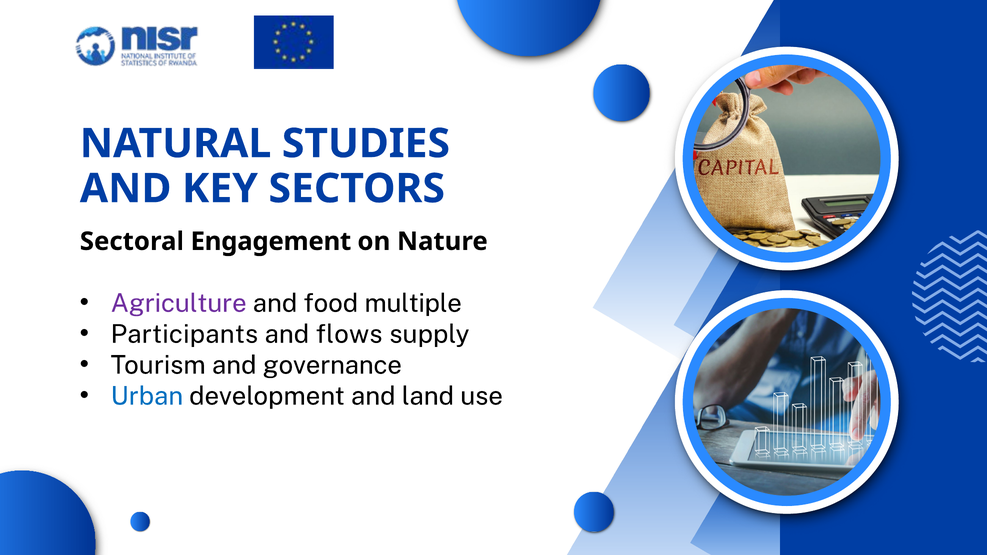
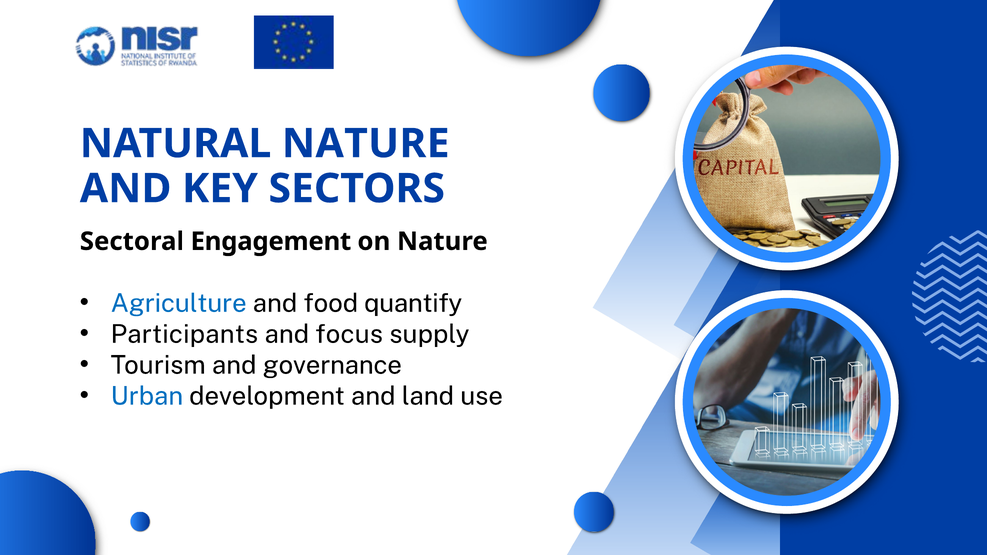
NATURAL STUDIES: STUDIES -> NATURE (366, 144)
Agriculture colour: purple -> blue (179, 303)
multiple: multiple -> quantify (413, 303)
flows: flows -> focus (349, 334)
